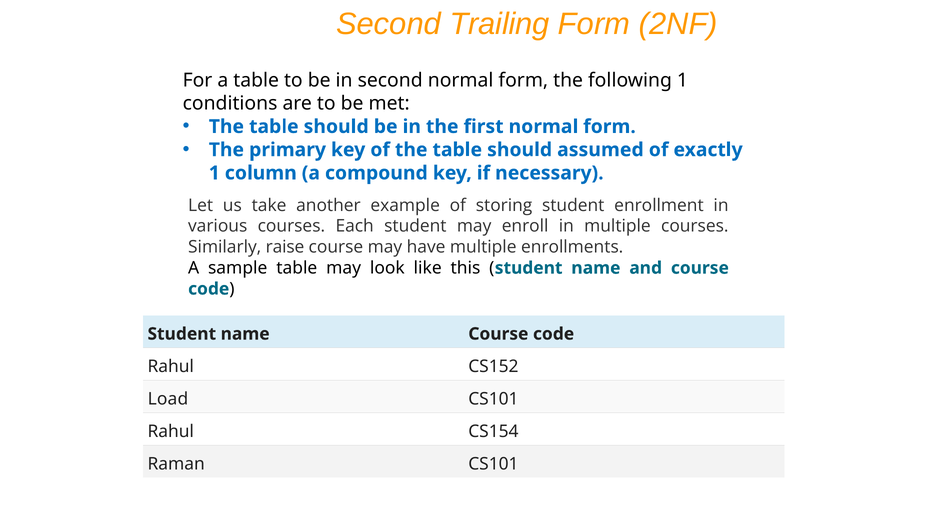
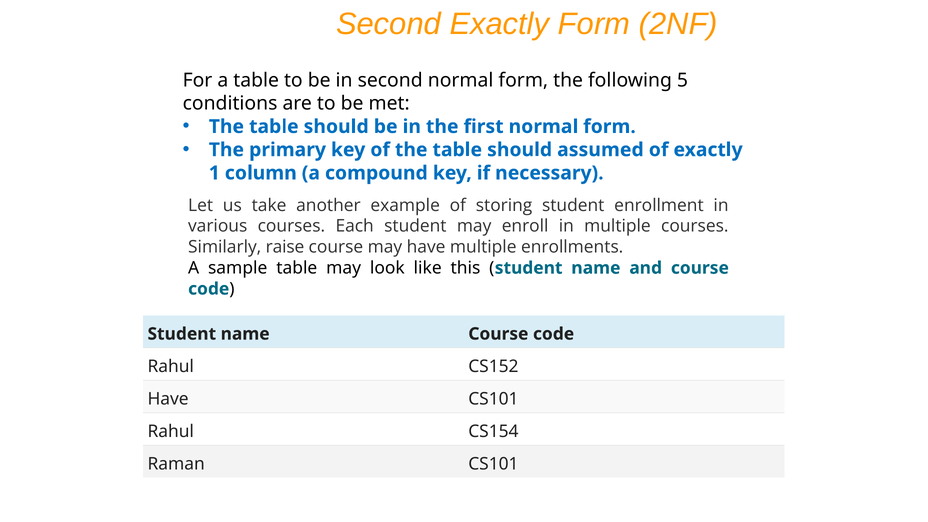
Second Trailing: Trailing -> Exactly (499, 24)
following 1: 1 -> 5 (682, 80)
Load: Load -> Have (168, 399)
